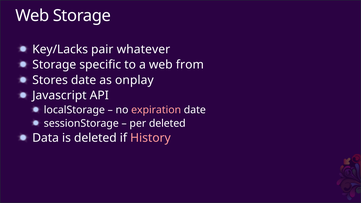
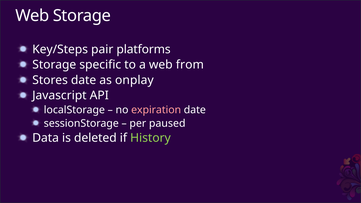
Key/Lacks: Key/Lacks -> Key/Steps (60, 49)
whatever: whatever -> platforms (144, 49)
per deleted: deleted -> paused (167, 123)
History colour: pink -> light green (150, 138)
